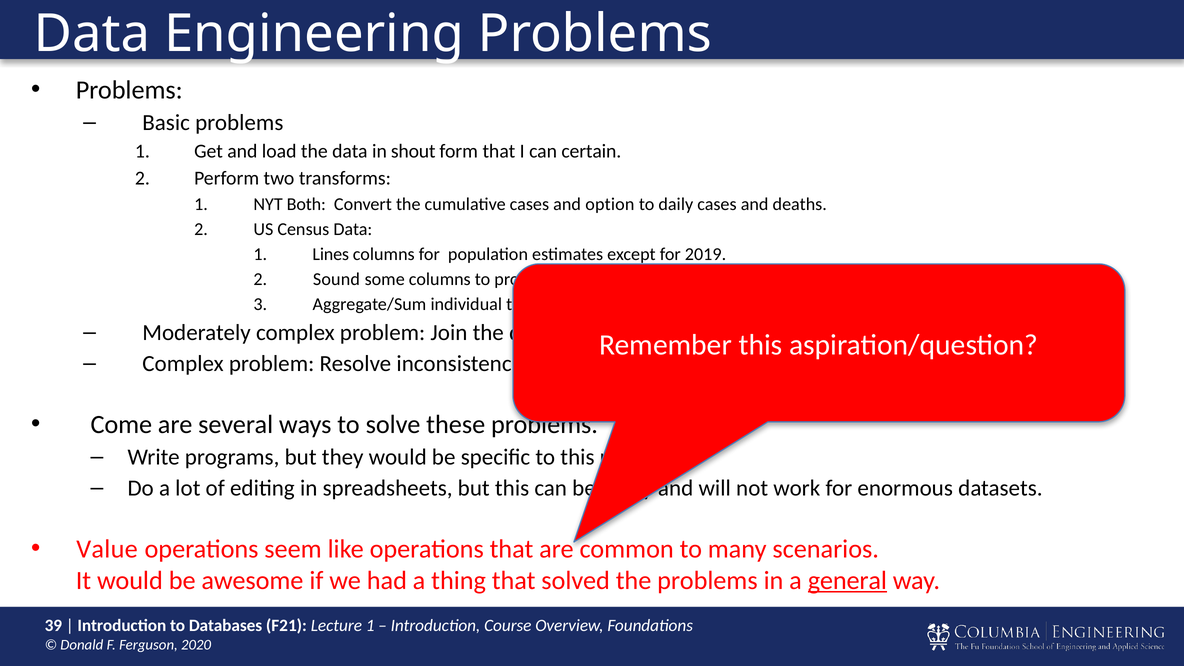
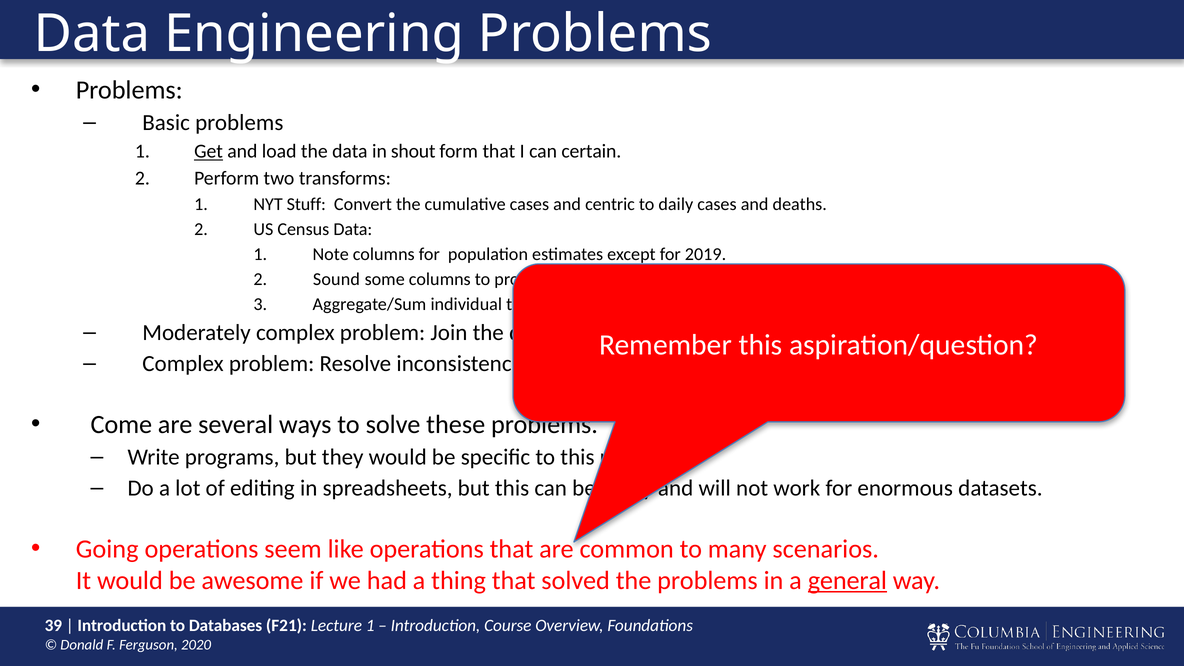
Get underline: none -> present (209, 151)
Both: Both -> Stuff (306, 204)
option: option -> centric (610, 204)
Lines: Lines -> Note (331, 254)
Value: Value -> Going (107, 549)
